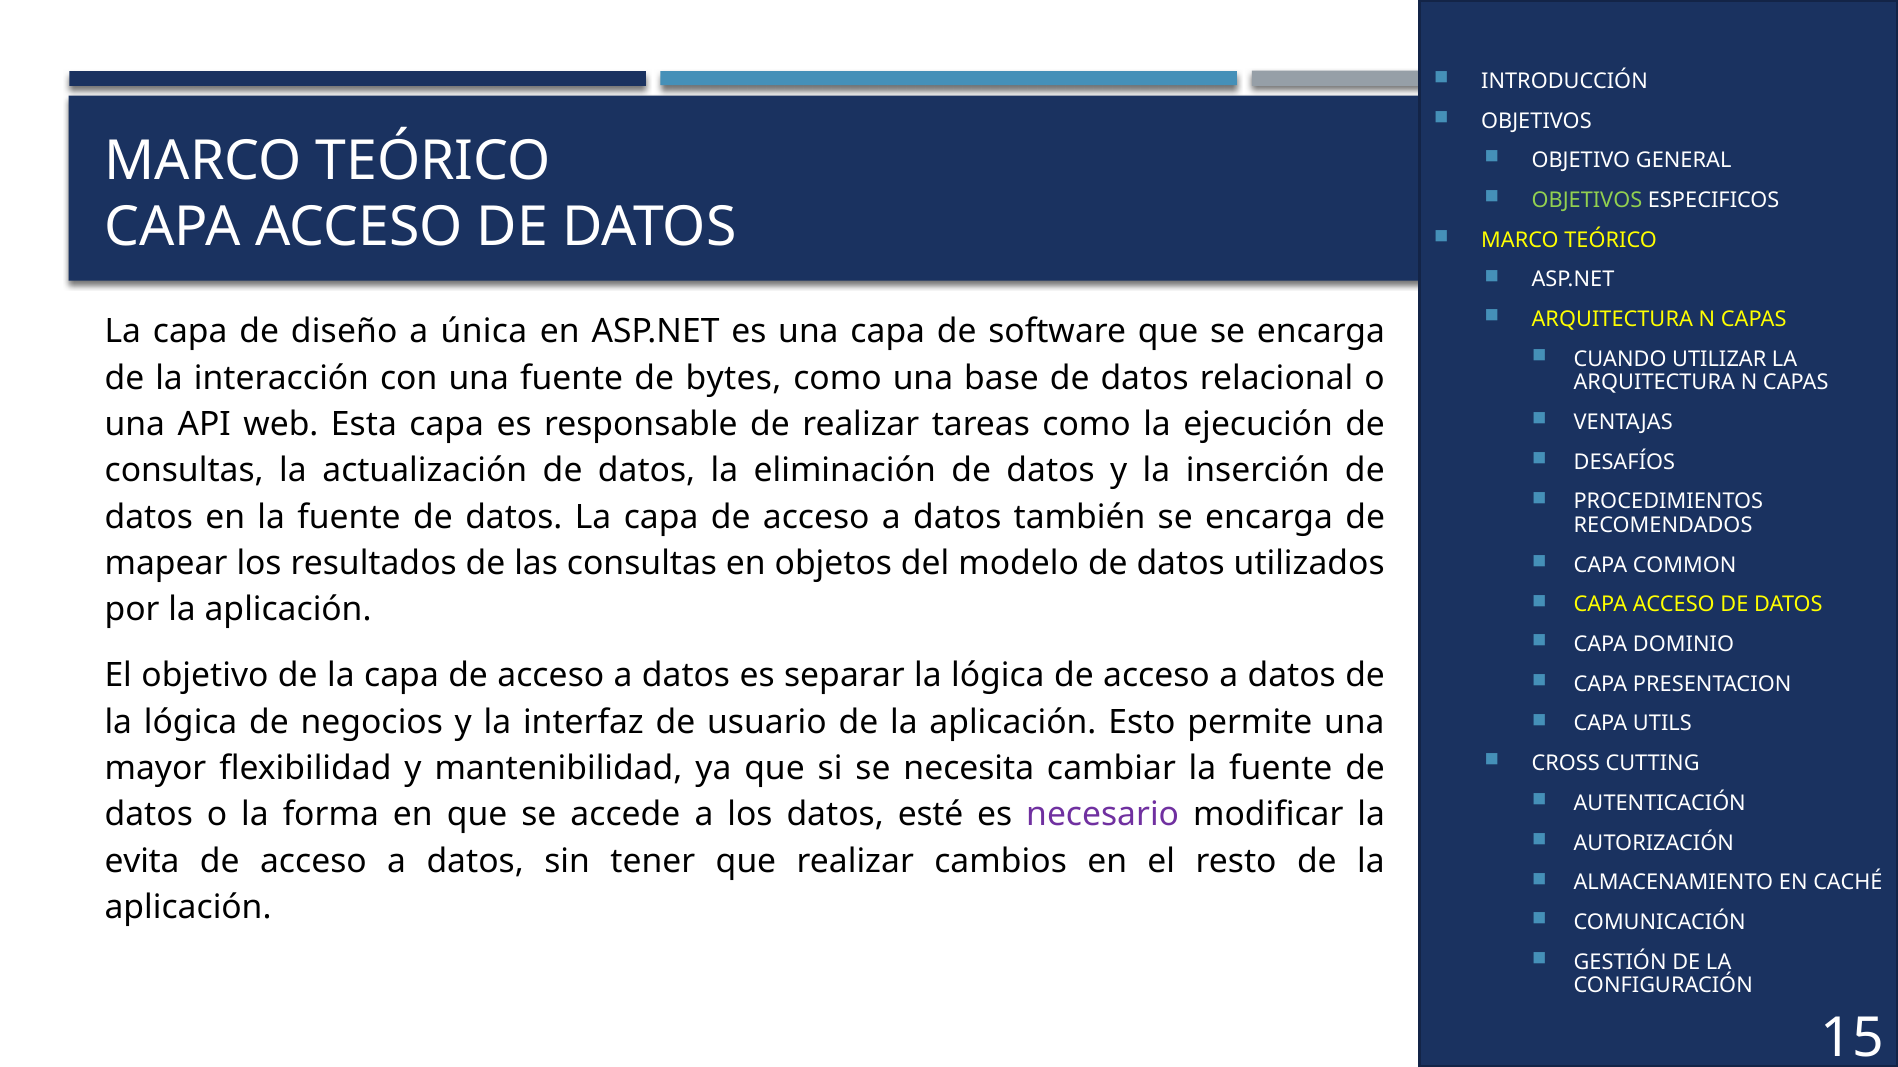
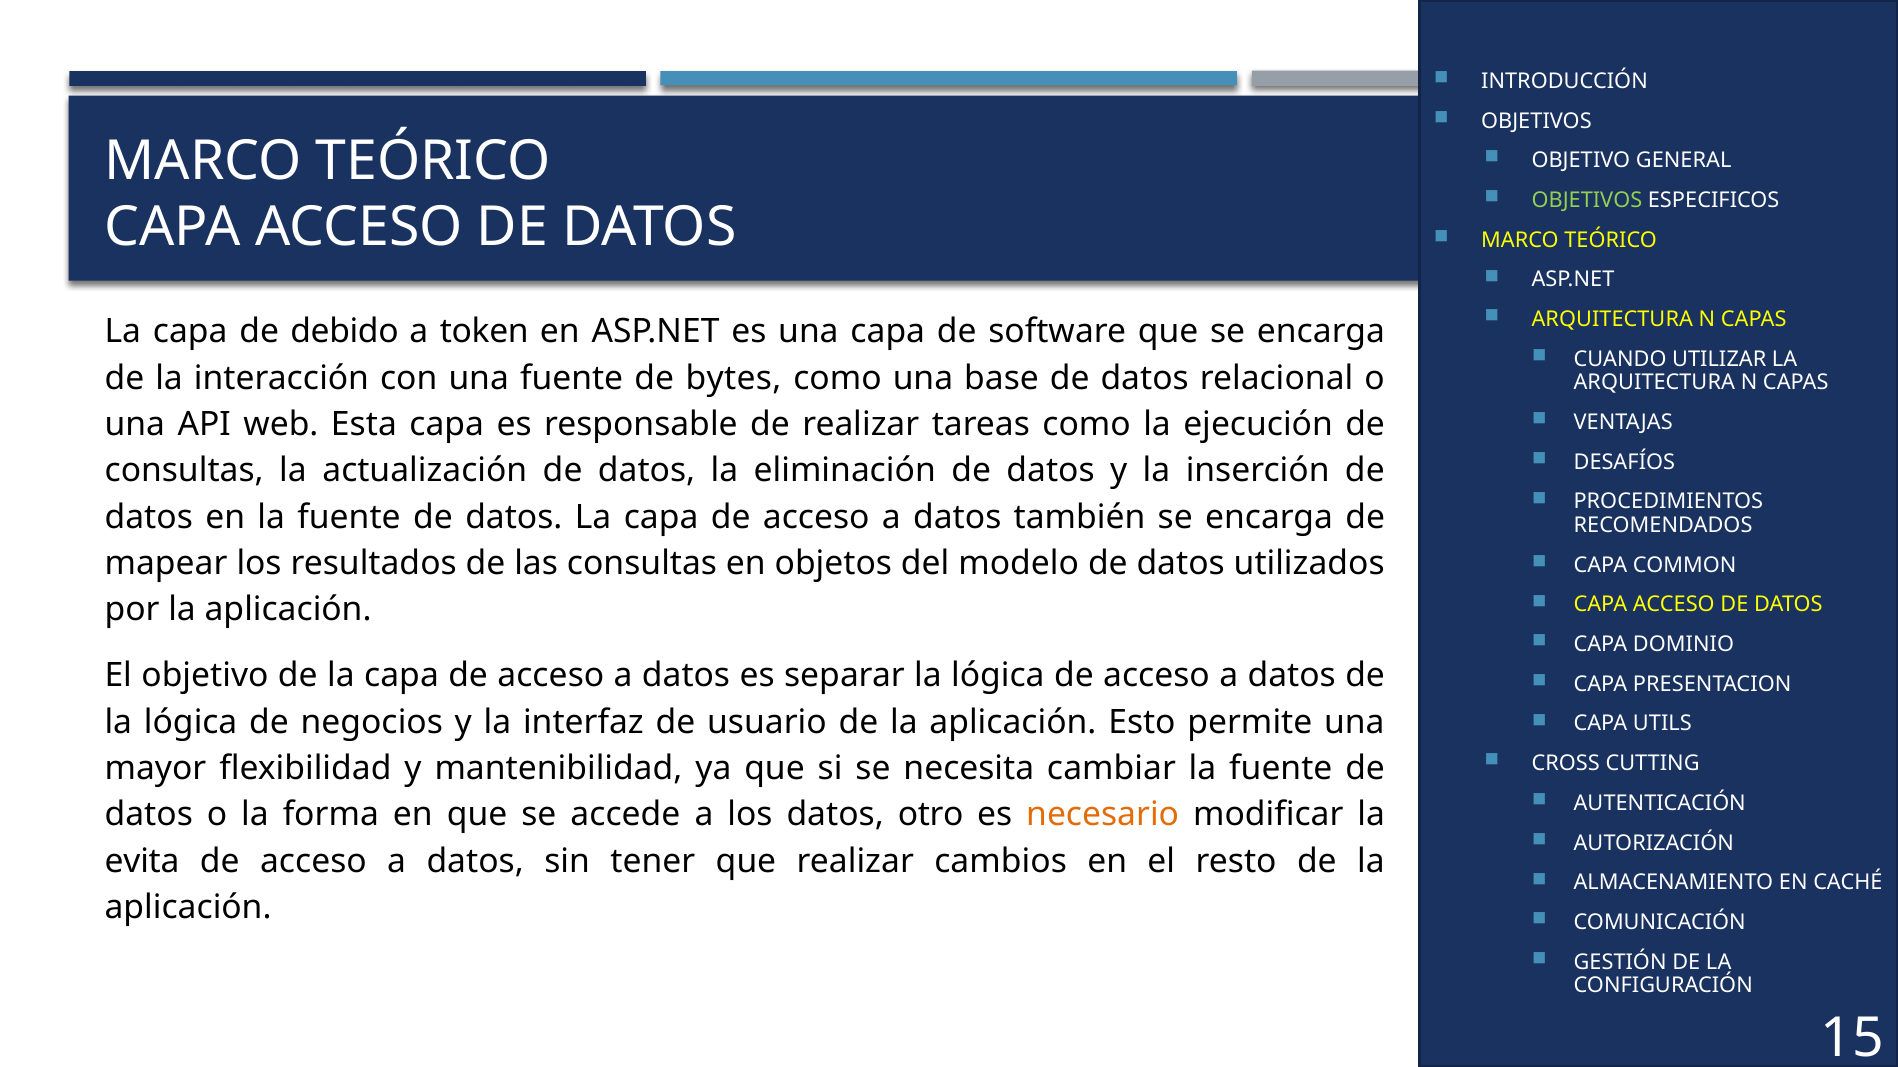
diseño: diseño -> debido (344, 332)
única: única -> token (484, 332)
esté: esté -> otro (931, 815)
necesario colour: purple -> orange (1103, 815)
